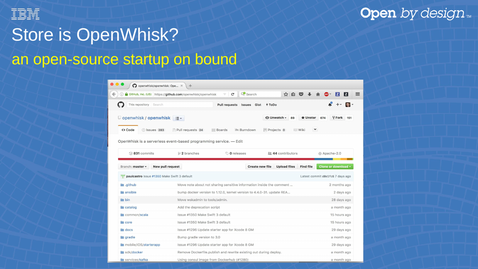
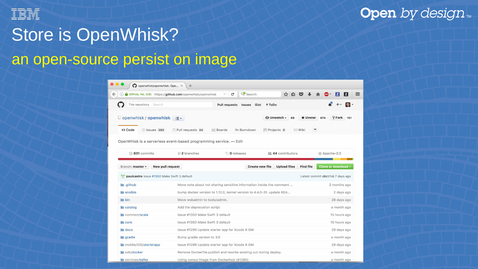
startup: startup -> persist (146, 59)
bound: bound -> image (216, 59)
